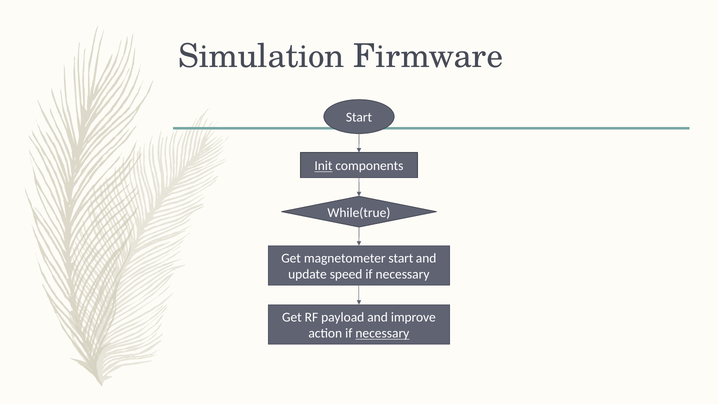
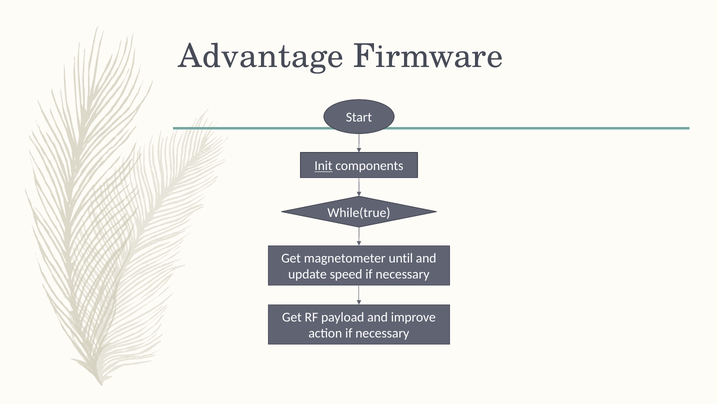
Simulation: Simulation -> Advantage (261, 57)
magnetometer start: start -> until (401, 258)
necessary underline: present -> none (382, 333)
